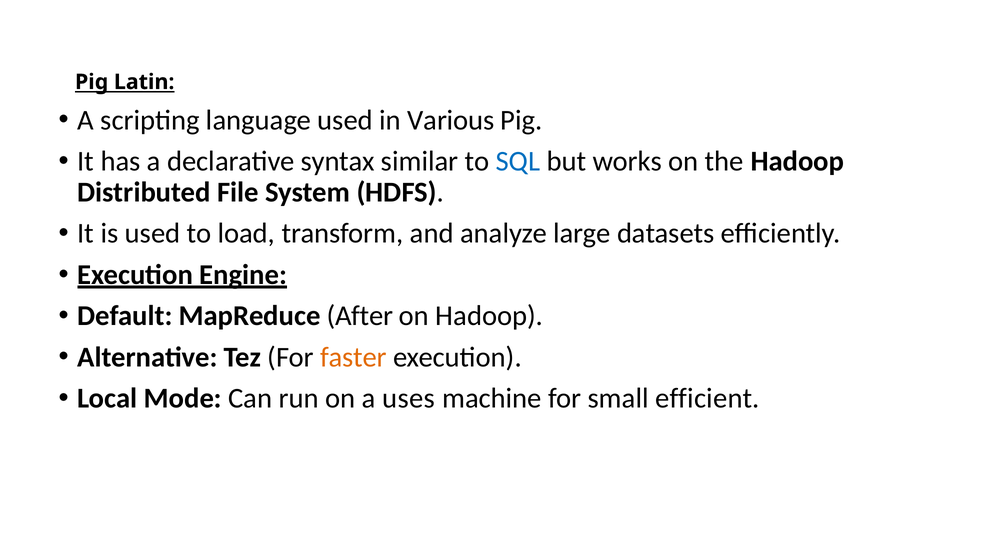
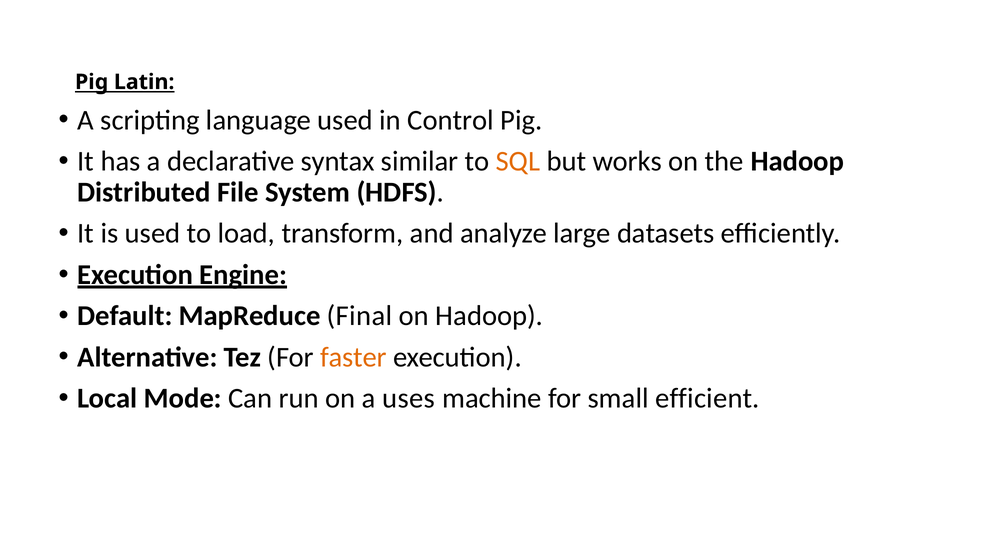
Various: Various -> Control (451, 120)
SQL colour: blue -> orange (518, 161)
After: After -> Final (360, 316)
